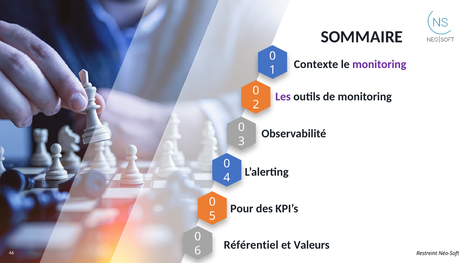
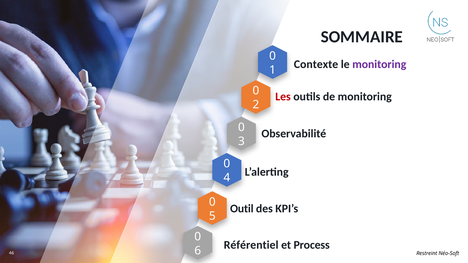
Les colour: purple -> red (283, 97)
Pour: Pour -> Outil (242, 209)
Valeurs: Valeurs -> Process (312, 245)
